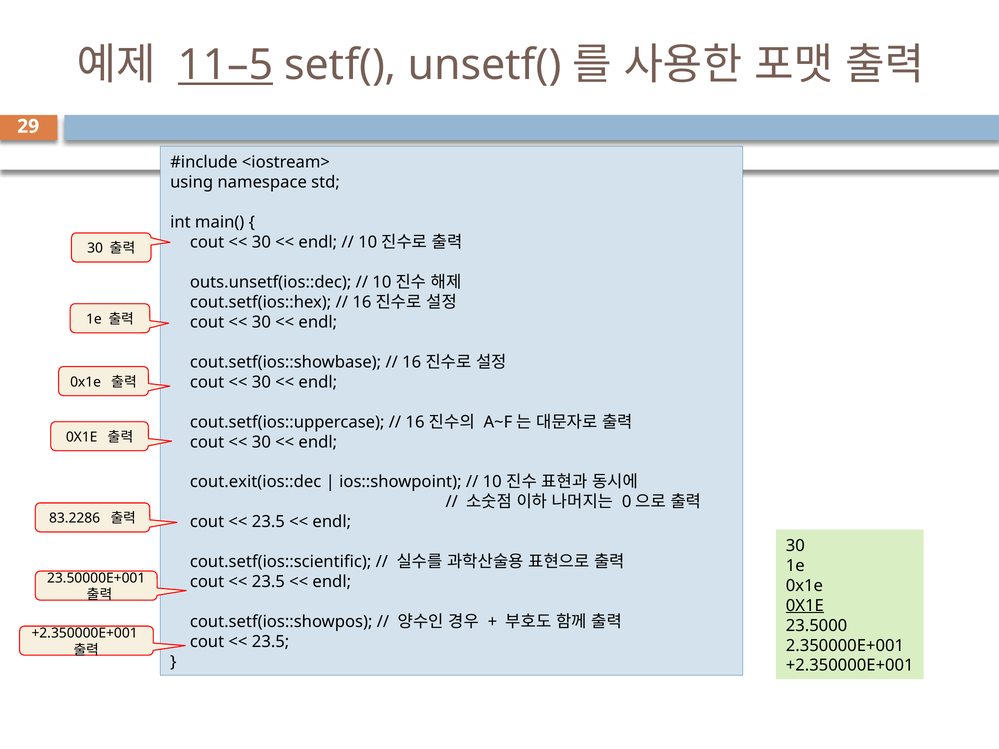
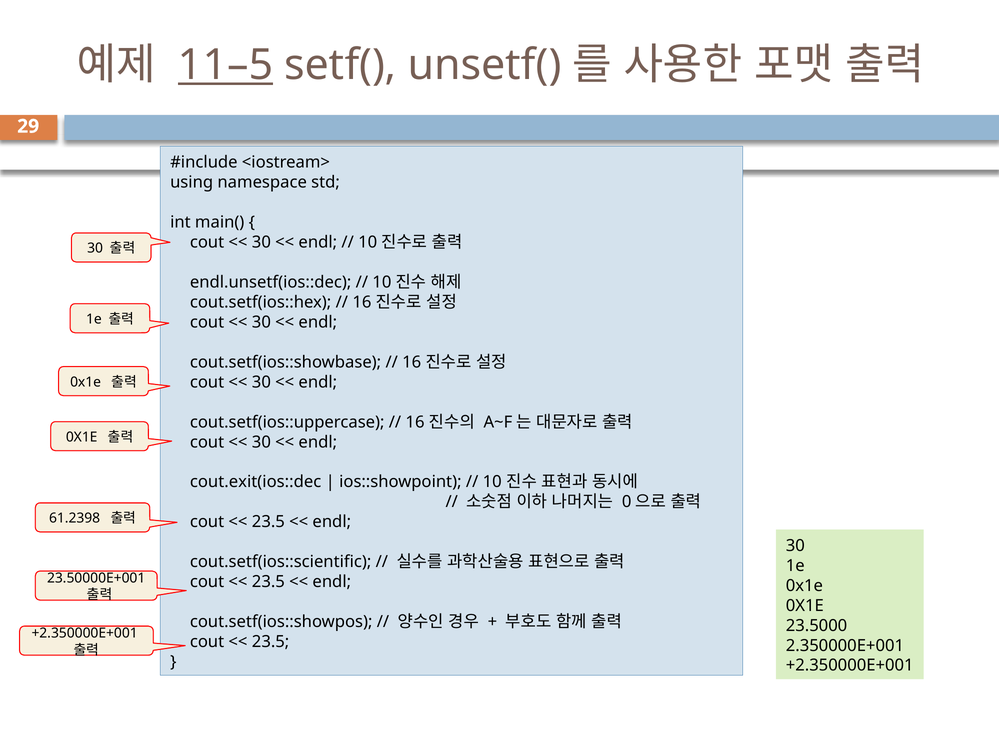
outs.unsetf(ios::dec: outs.unsetf(ios::dec -> endl.unsetf(ios::dec (271, 282)
83.2286: 83.2286 -> 61.2398 (75, 519)
0X1E underline: present -> none (805, 606)
